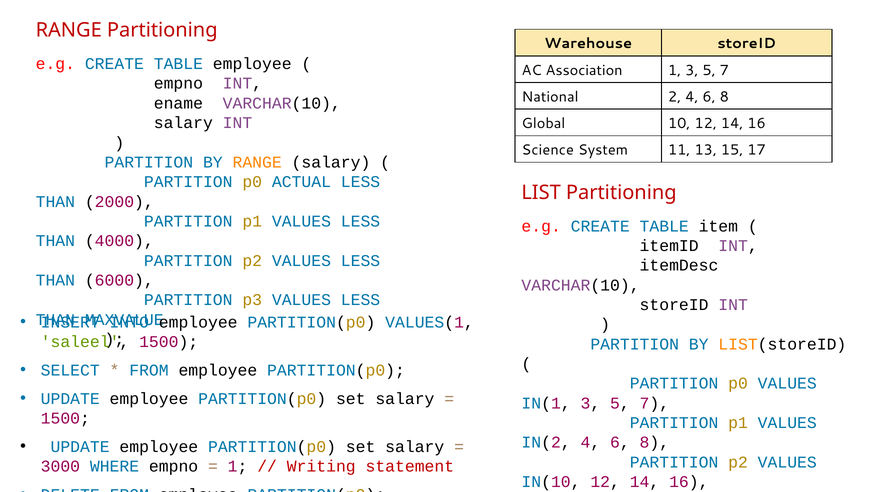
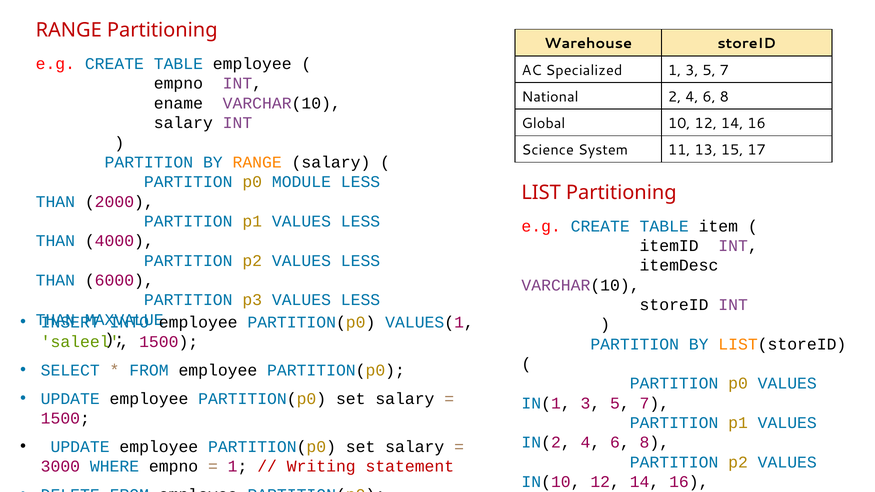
Association: Association -> Specialized (584, 70)
ACTUAL: ACTUAL -> MODULE (301, 182)
